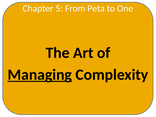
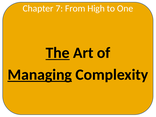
5: 5 -> 7 (59, 8)
Peta: Peta -> High (96, 8)
The underline: none -> present (58, 53)
